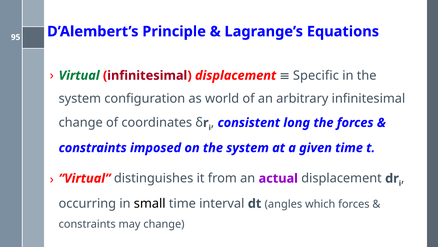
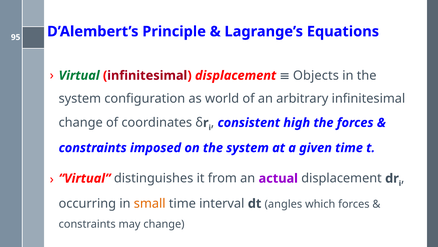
Specific: Specific -> Objects (316, 75)
long: long -> high (297, 122)
small colour: black -> orange (150, 203)
